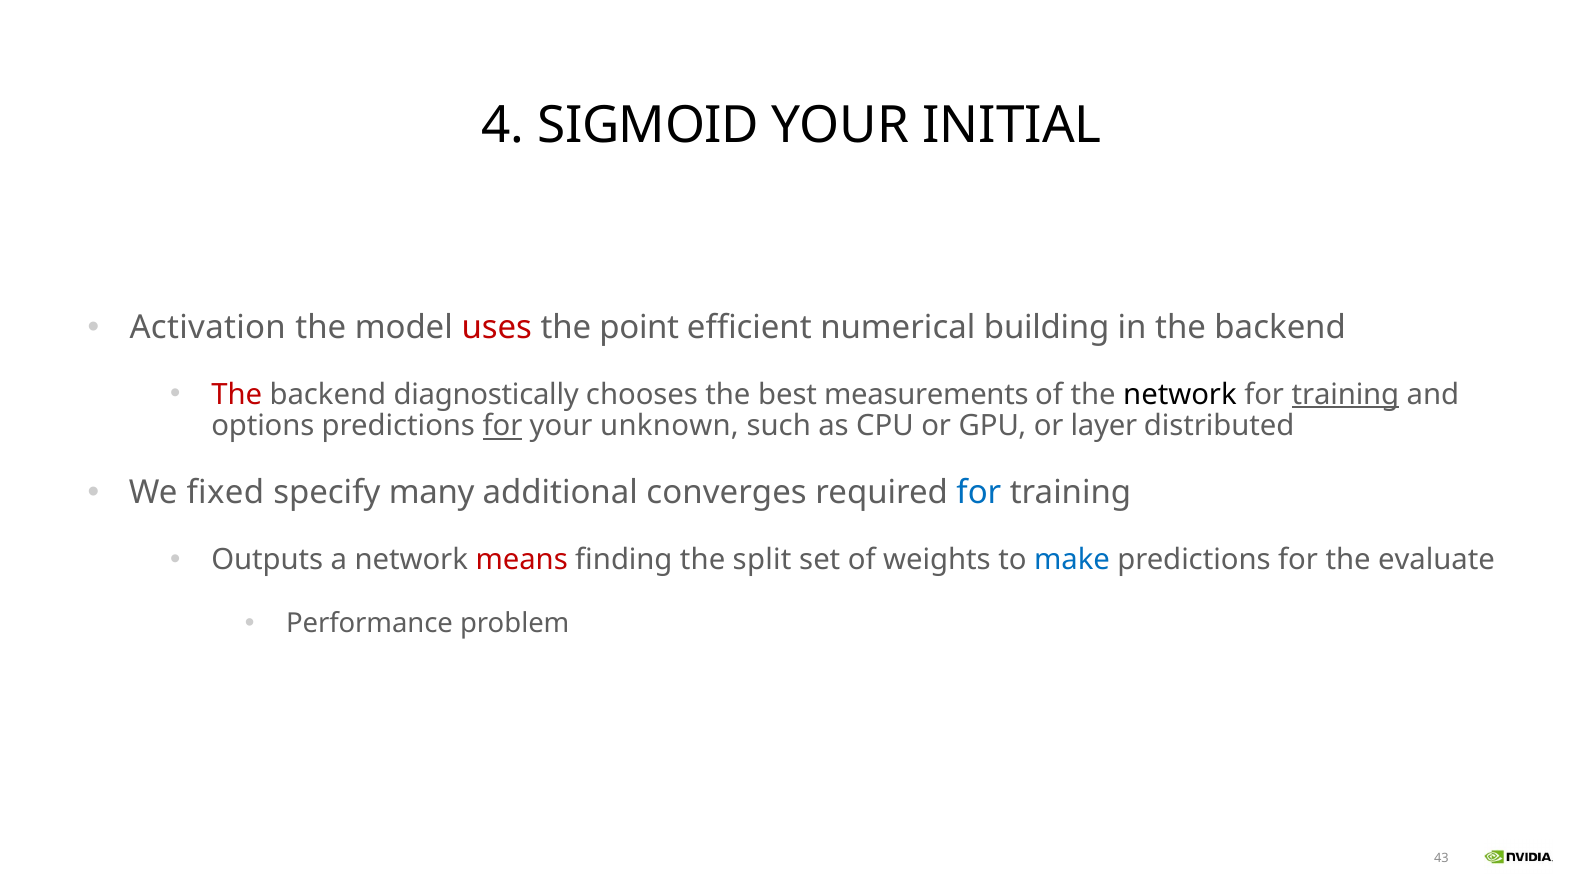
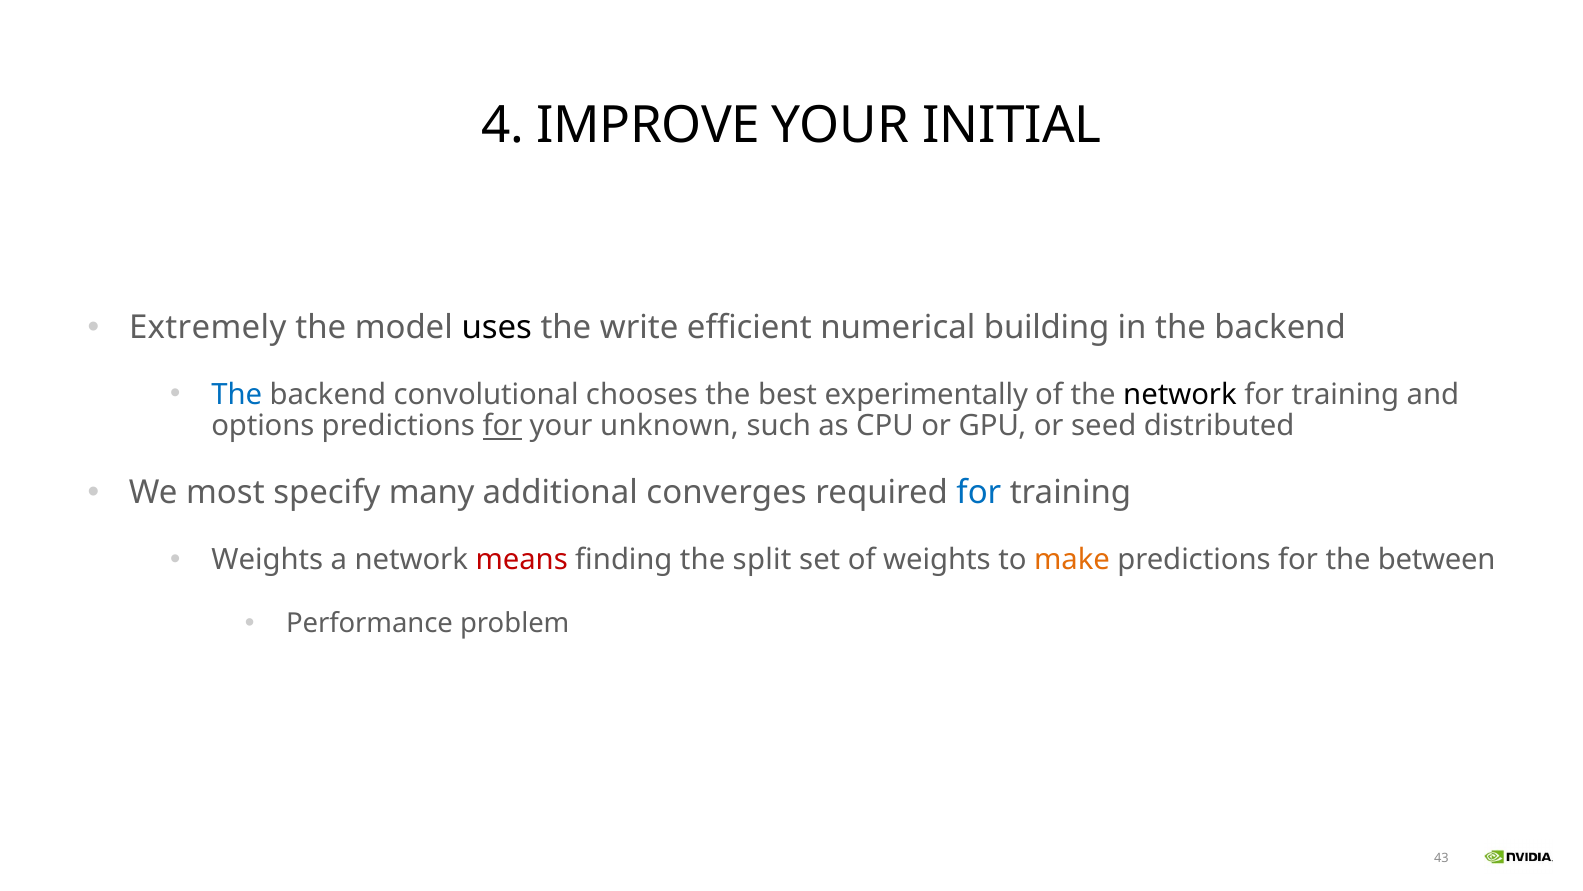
SIGMOID: SIGMOID -> IMPROVE (648, 126)
Activation: Activation -> Extremely (208, 328)
uses colour: red -> black (497, 328)
point: point -> write (639, 328)
The colour: red -> blue (237, 394)
diagnostically: diagnostically -> convolutional (486, 394)
measurements: measurements -> experimentally (926, 394)
training underline: present -> none (1345, 394)
layer: layer -> seed (1104, 426)
fixed: fixed -> most (225, 493)
Outputs: Outputs -> Weights (267, 559)
make colour: blue -> orange (1072, 559)
evaluate: evaluate -> between (1437, 559)
